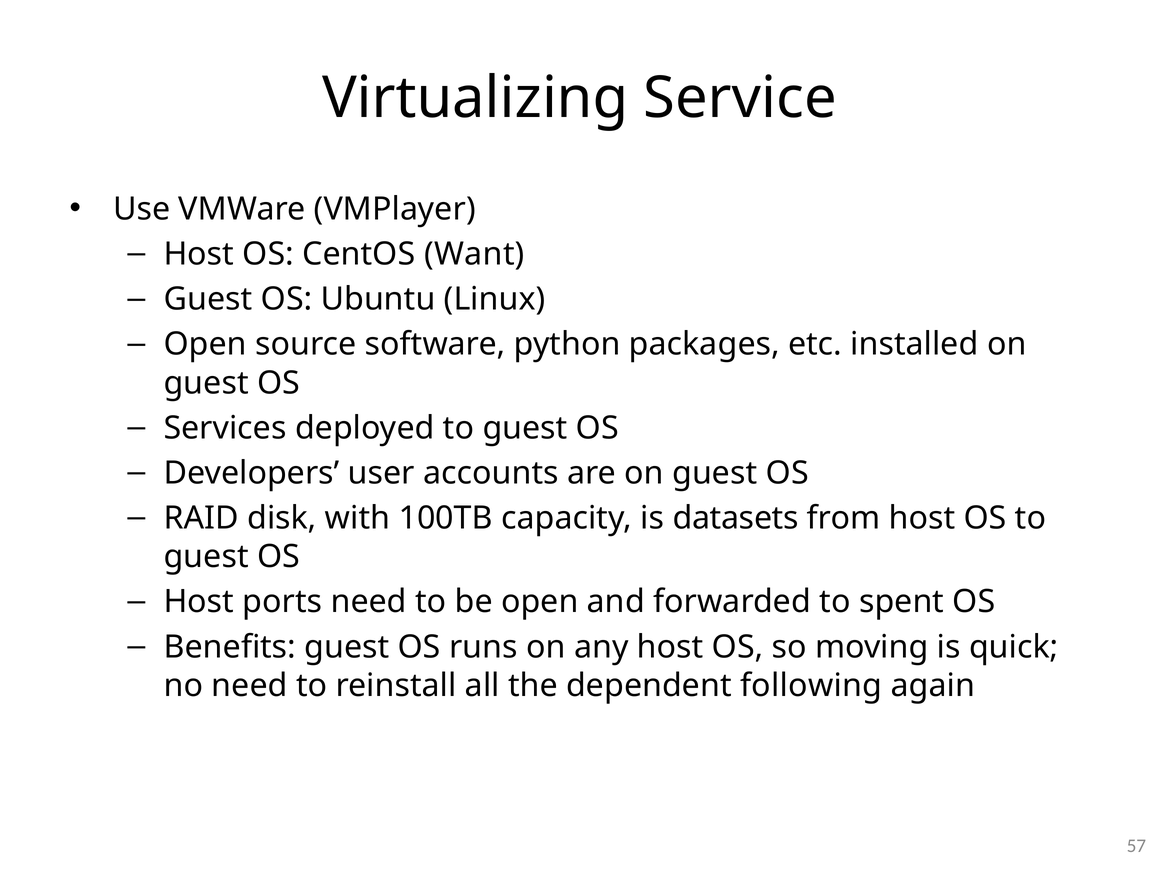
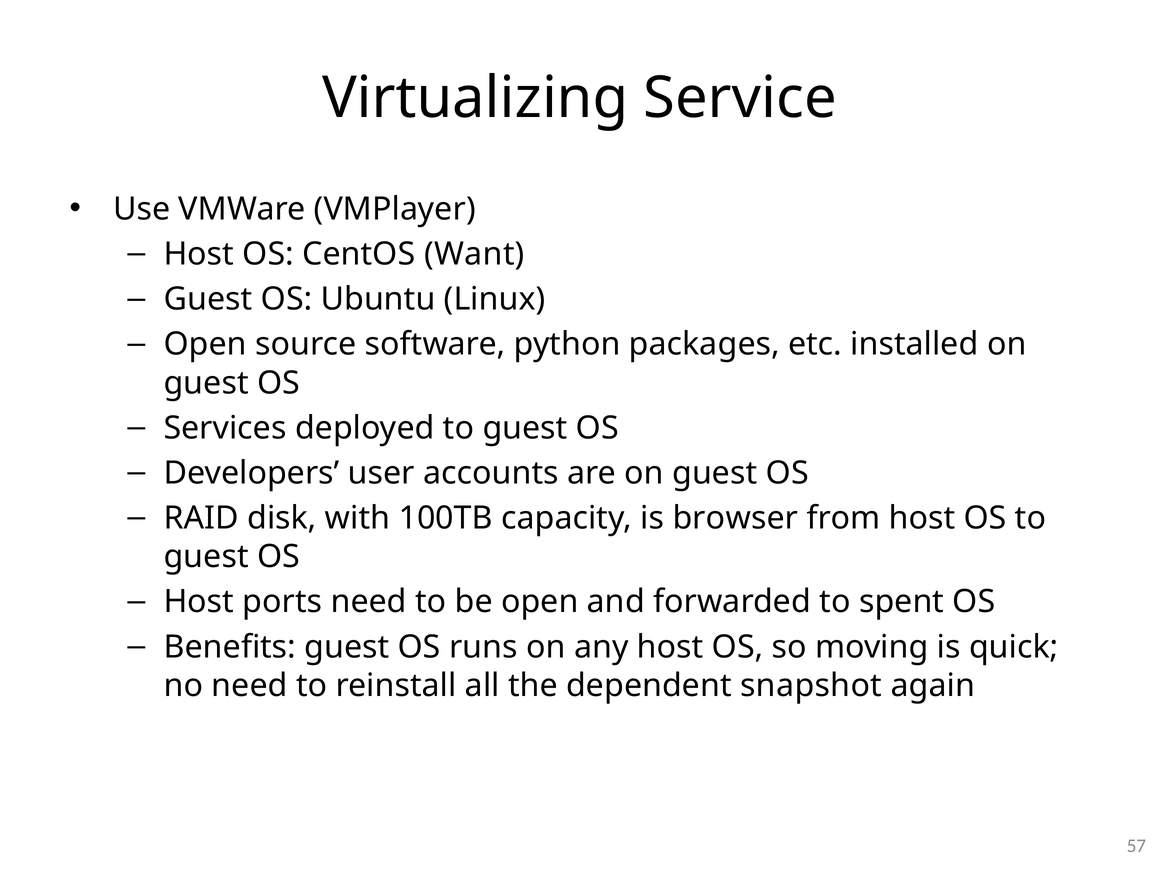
datasets: datasets -> browser (735, 518)
following: following -> snapshot (811, 686)
